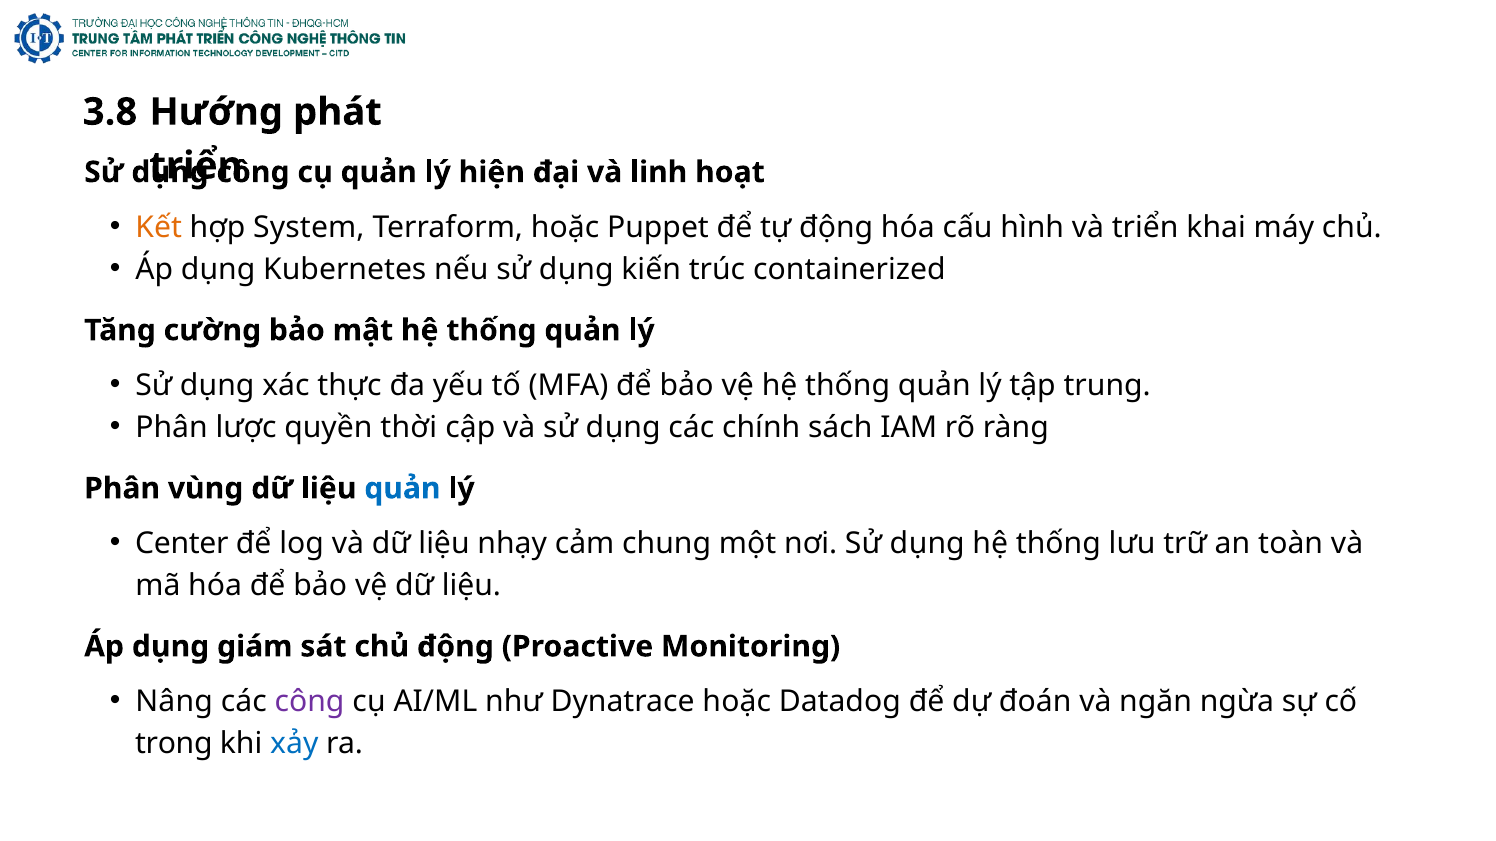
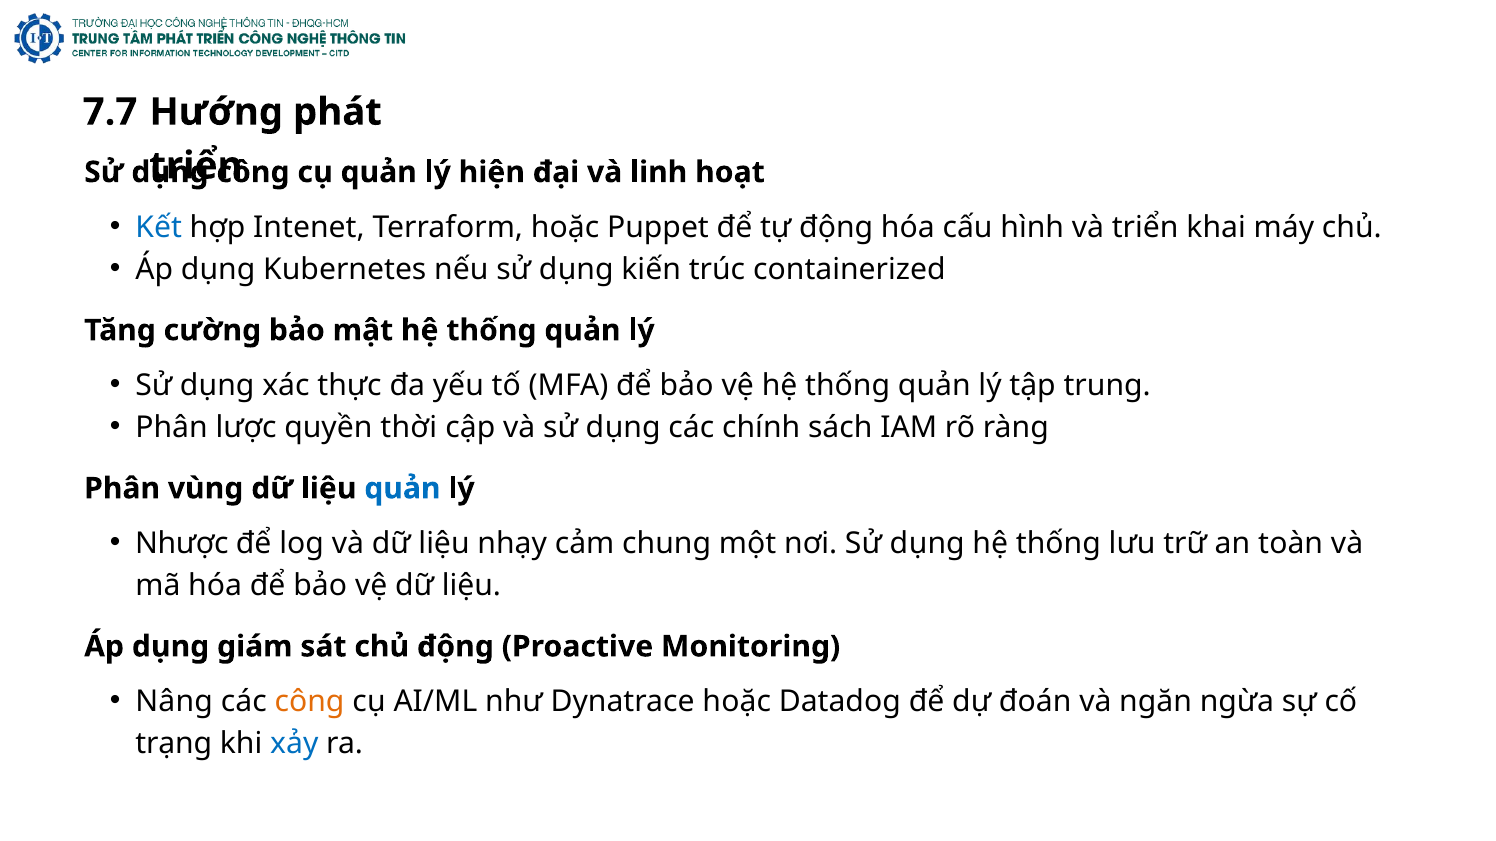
3.8: 3.8 -> 7.7 (110, 112)
Kết colour: orange -> blue (159, 227)
System: System -> Intenet (309, 227)
Center: Center -> Nhược (182, 544)
công colour: purple -> orange (310, 702)
trọng: trọng -> trạng (174, 744)
